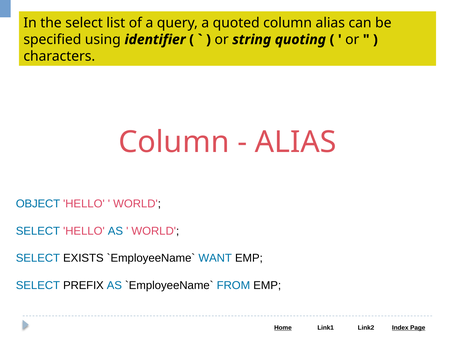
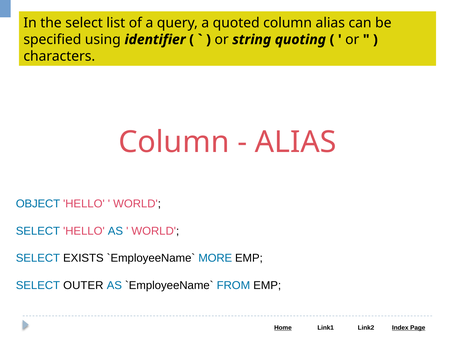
WANT: WANT -> MORE (215, 258)
PREFIX: PREFIX -> OUTER (83, 286)
